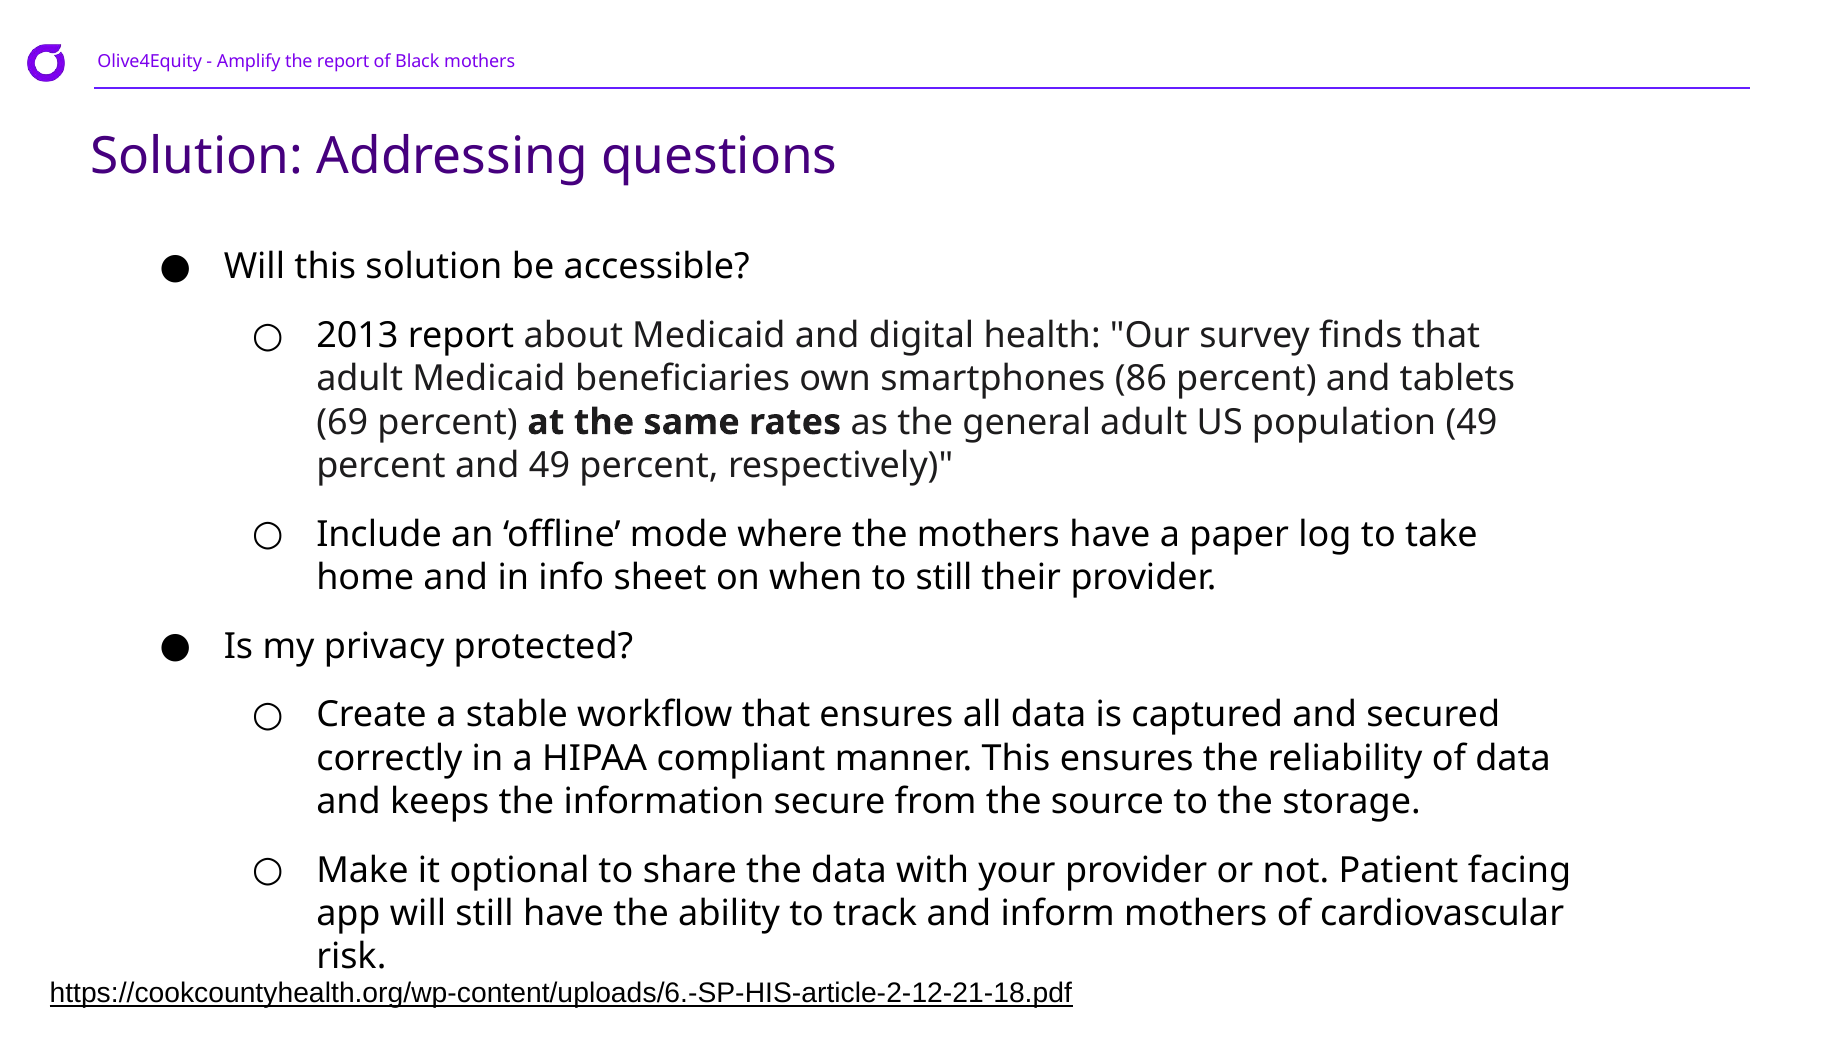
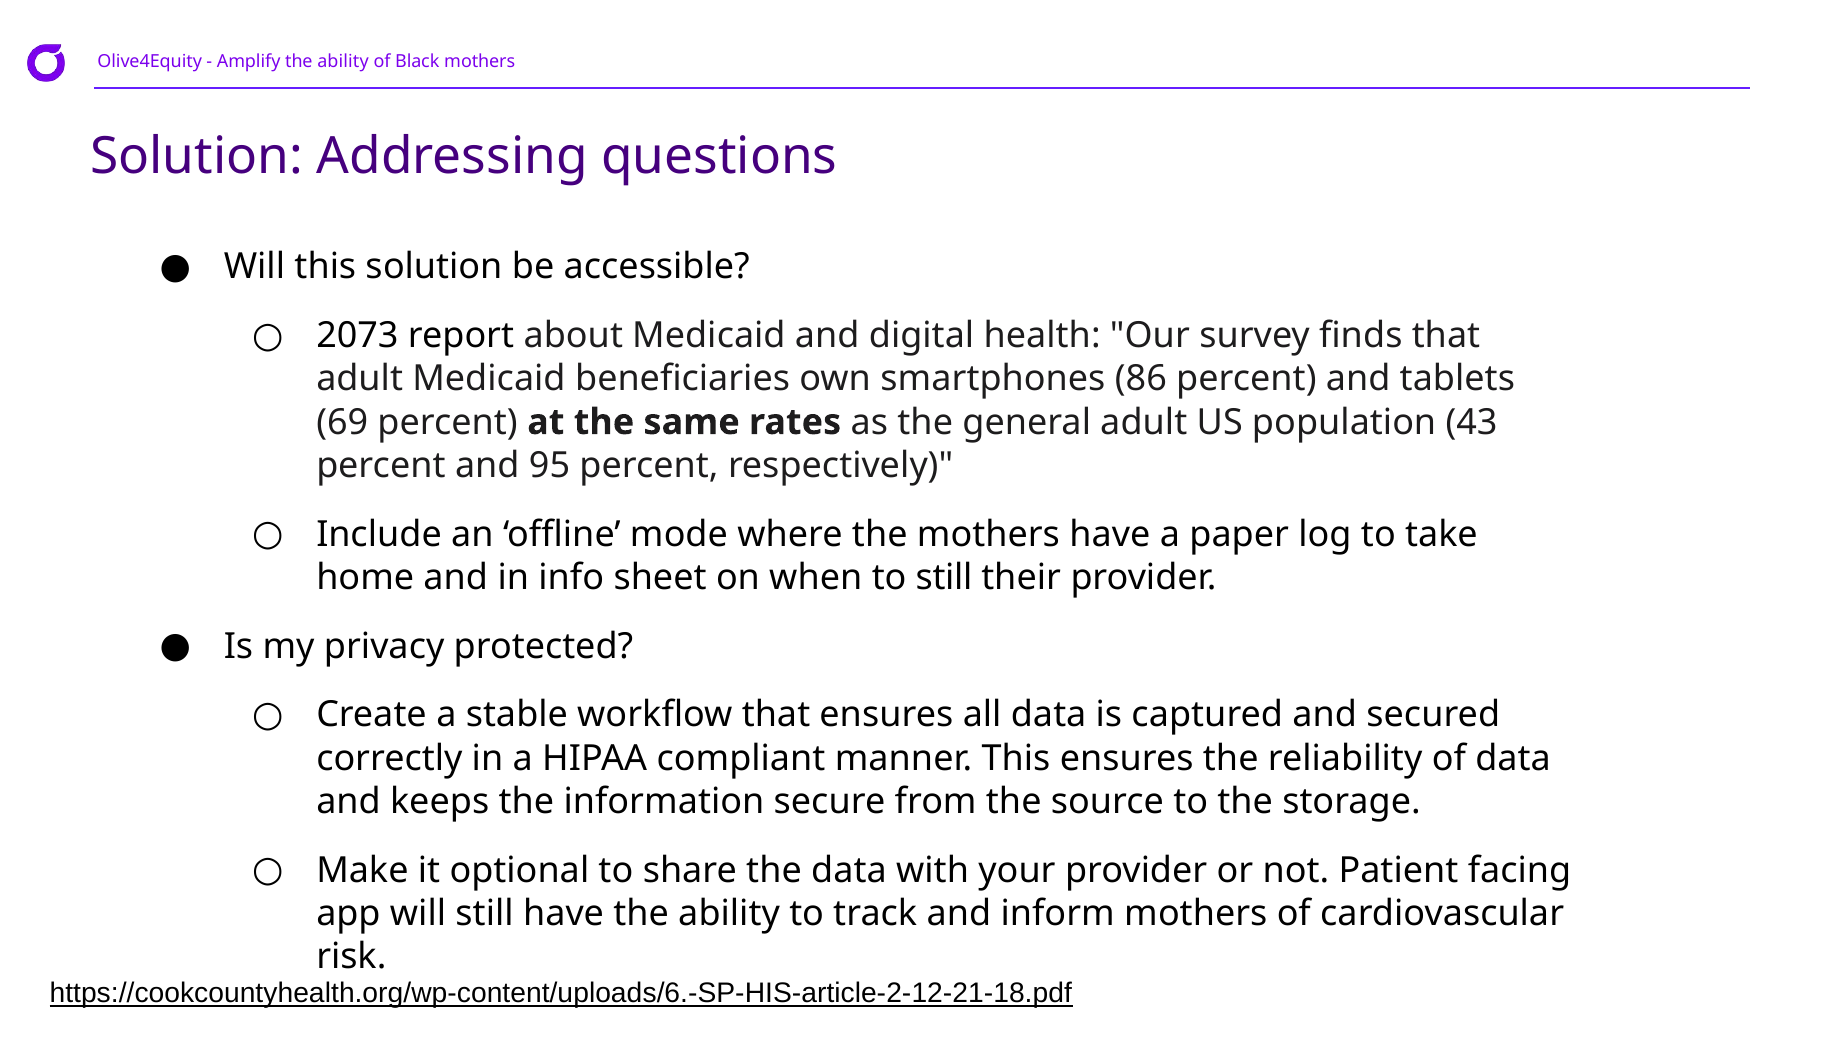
Amplify the report: report -> ability (343, 61)
2013: 2013 -> 2073 (357, 336)
population 49: 49 -> 43 (1472, 422)
and 49: 49 -> 95 (550, 465)
